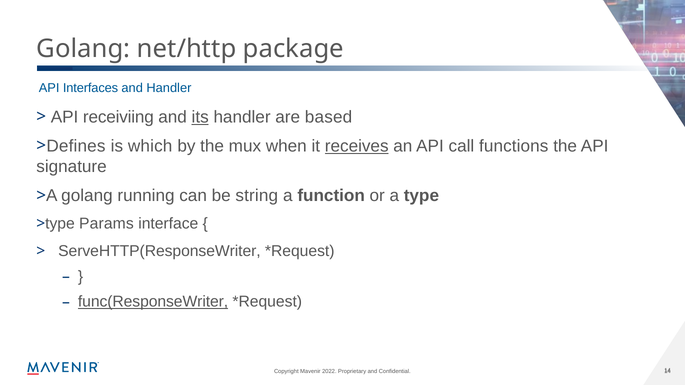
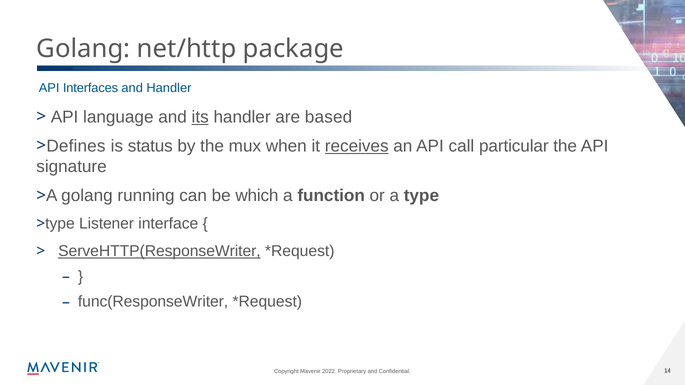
receiviing: receiviing -> language (118, 117)
which: which -> status (150, 146)
functions: functions -> particular (514, 146)
string: string -> which (257, 196)
Params: Params -> Listener (107, 224)
ServeHTTP(ResponseWriter underline: none -> present (159, 251)
func(ResponseWriter underline: present -> none (153, 302)
